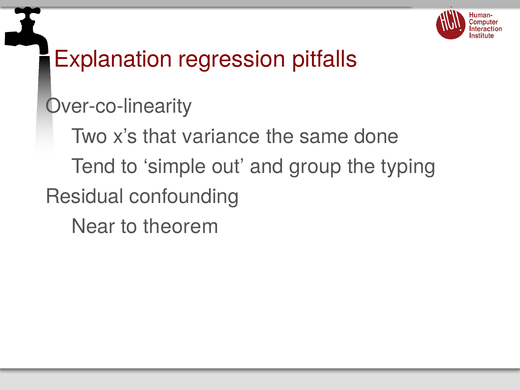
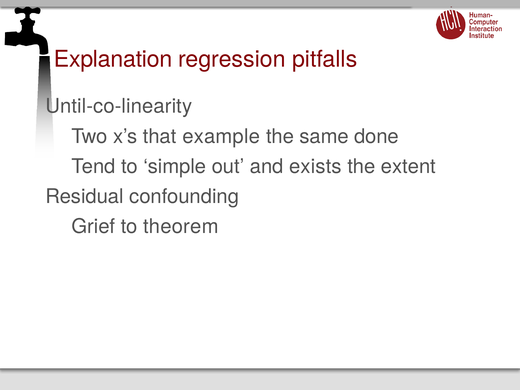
Over-co-linearity: Over-co-linearity -> Until-co-linearity (119, 106)
variance: variance -> example (221, 136)
group: group -> exists (315, 166)
typing: typing -> extent (408, 166)
Near: Near -> Grief (93, 227)
